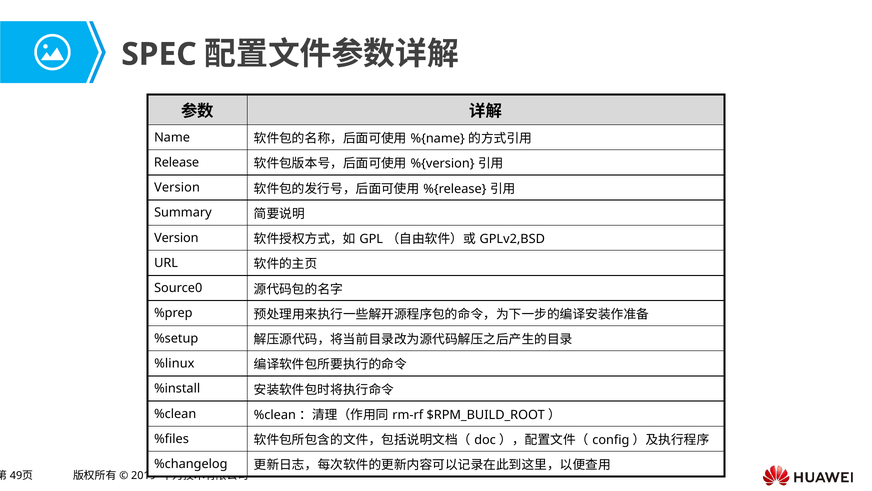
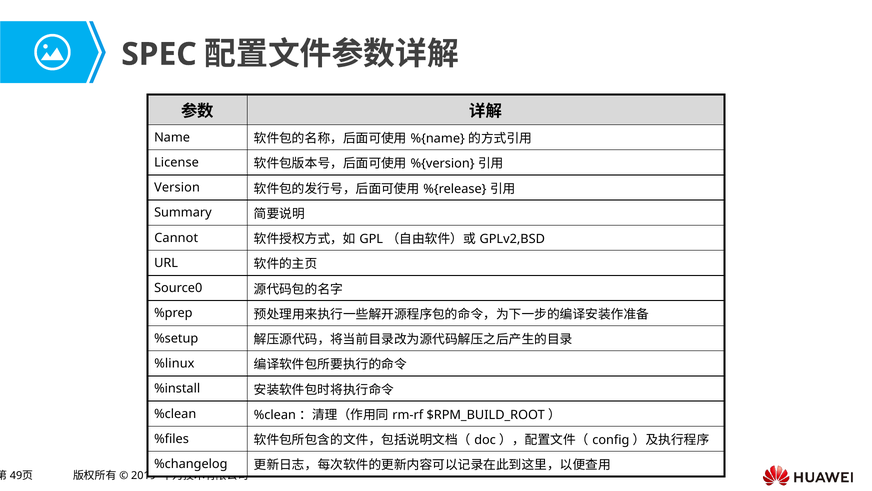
Release: Release -> License (176, 162)
Version: Version -> Cannot (176, 238)
